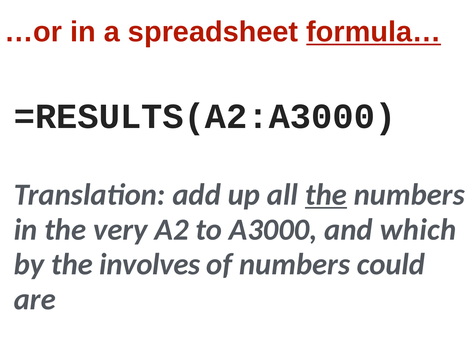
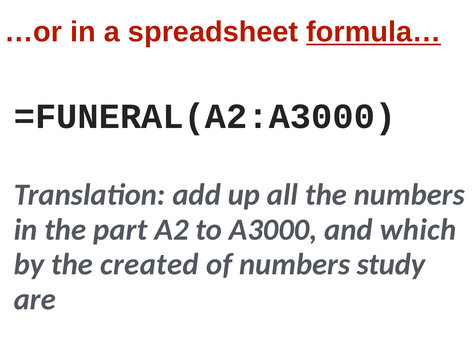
=RESULTS(A2:A3000: =RESULTS(A2:A3000 -> =FUNERAL(A2:A3000 (205, 117)
the underline: present -> none (326, 195)
very: very -> part (120, 230)
involves: involves -> created (149, 265)
could: could -> study (391, 265)
